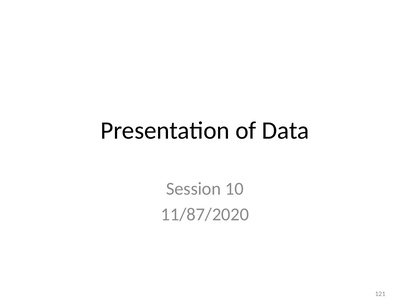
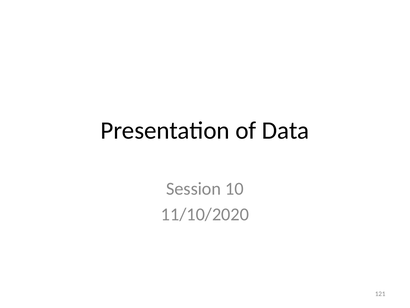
11/87/2020: 11/87/2020 -> 11/10/2020 (205, 214)
